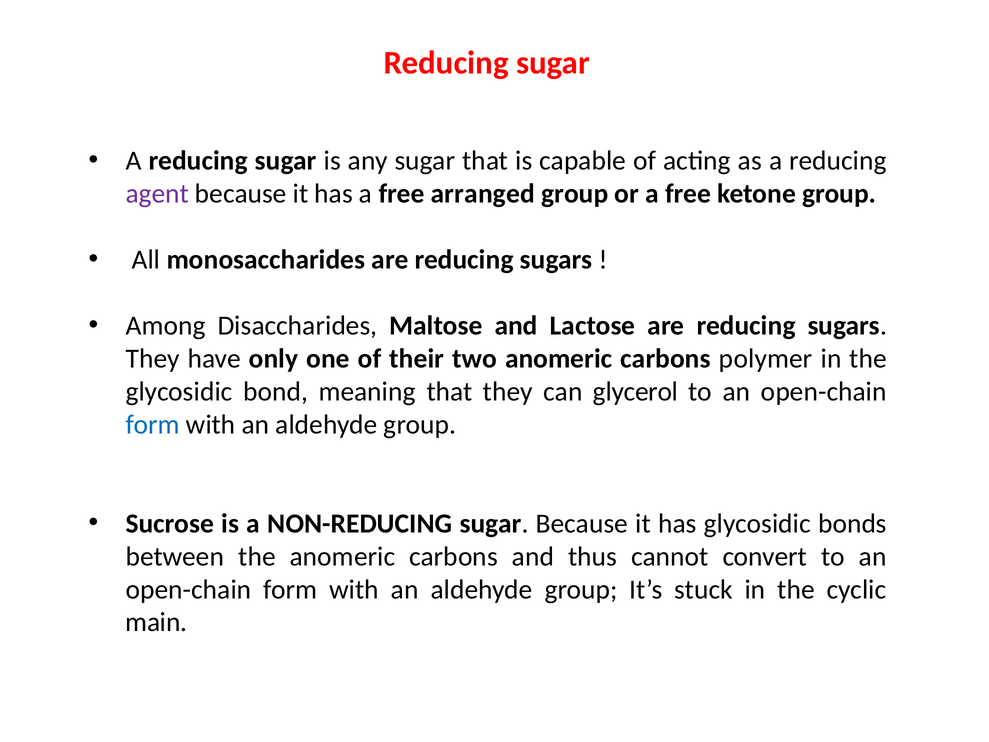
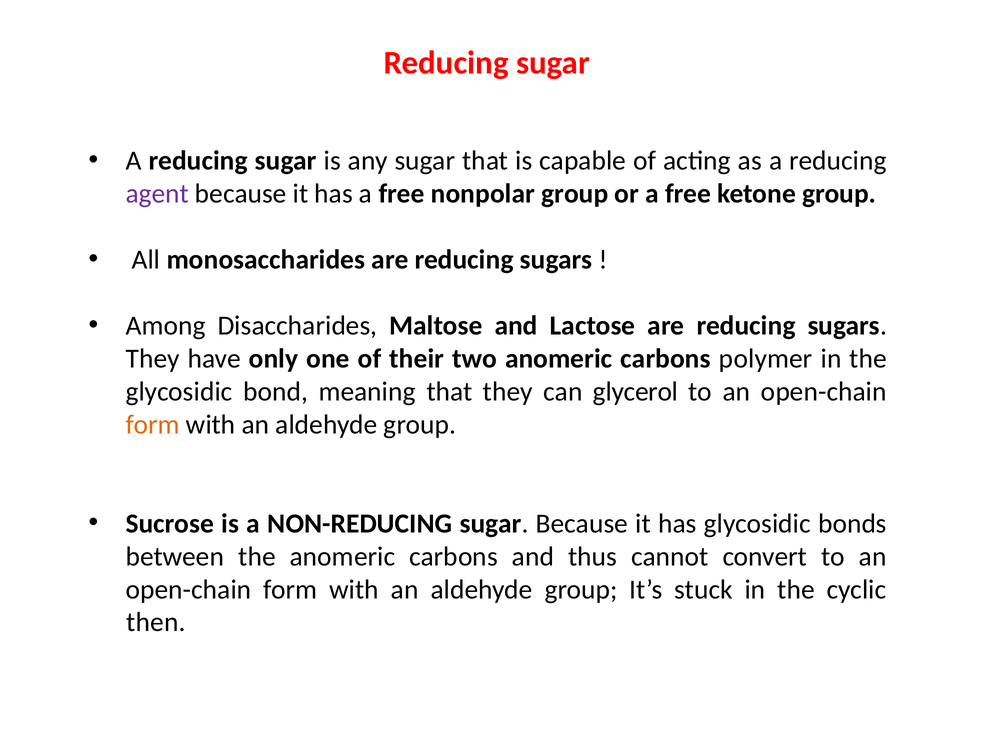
arranged: arranged -> nonpolar (483, 193)
form colour: blue -> orange (153, 424)
main: main -> then (156, 622)
